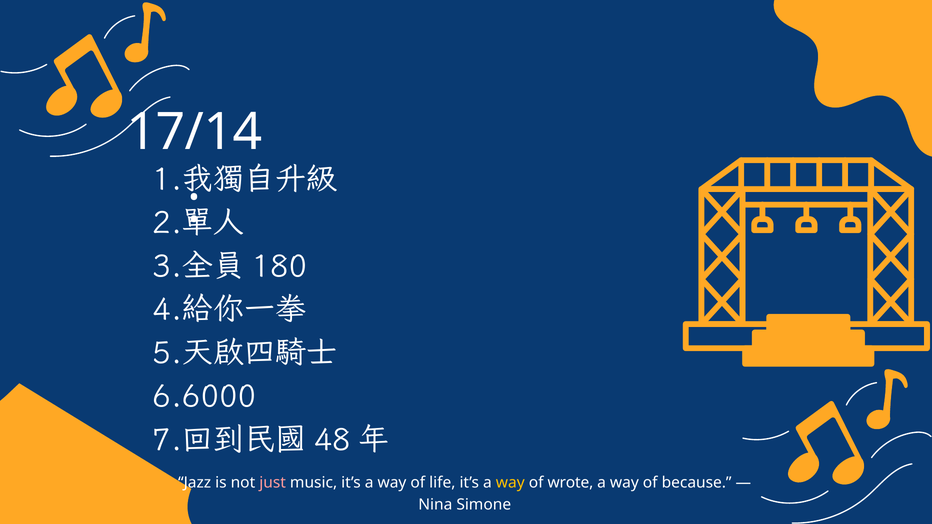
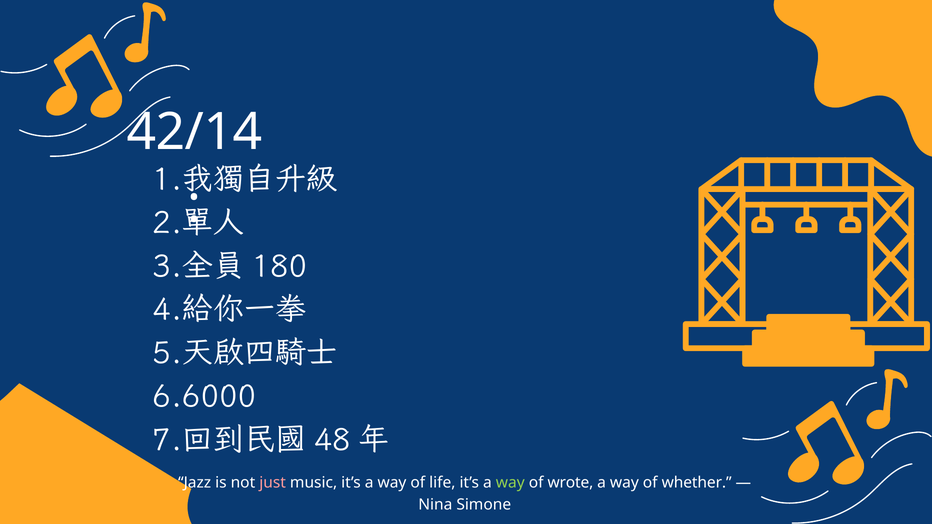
17/14: 17/14 -> 42/14 (195, 132)
way colour: yellow -> light green (510, 483)
because: because -> whether (697, 483)
